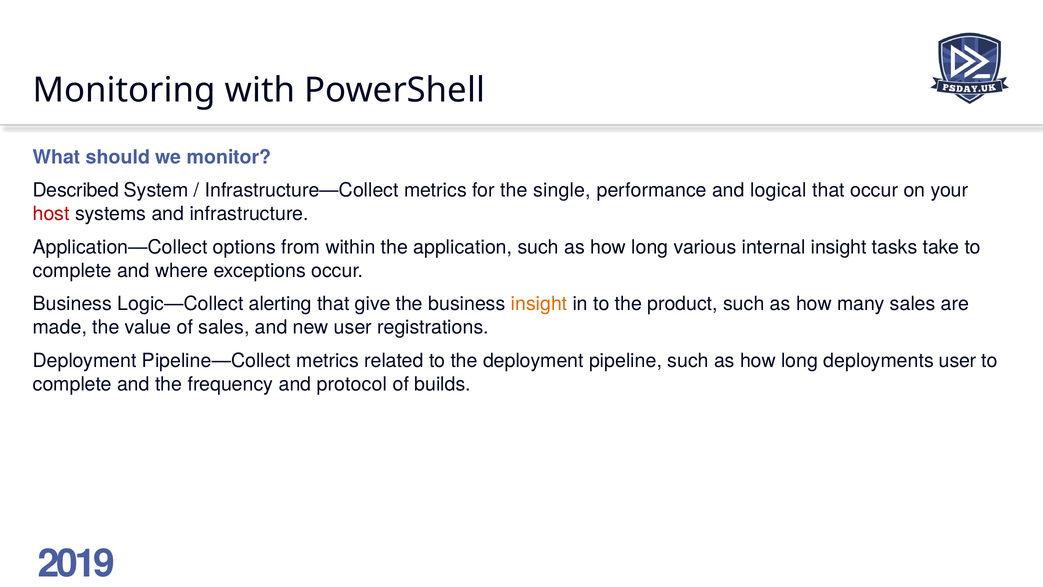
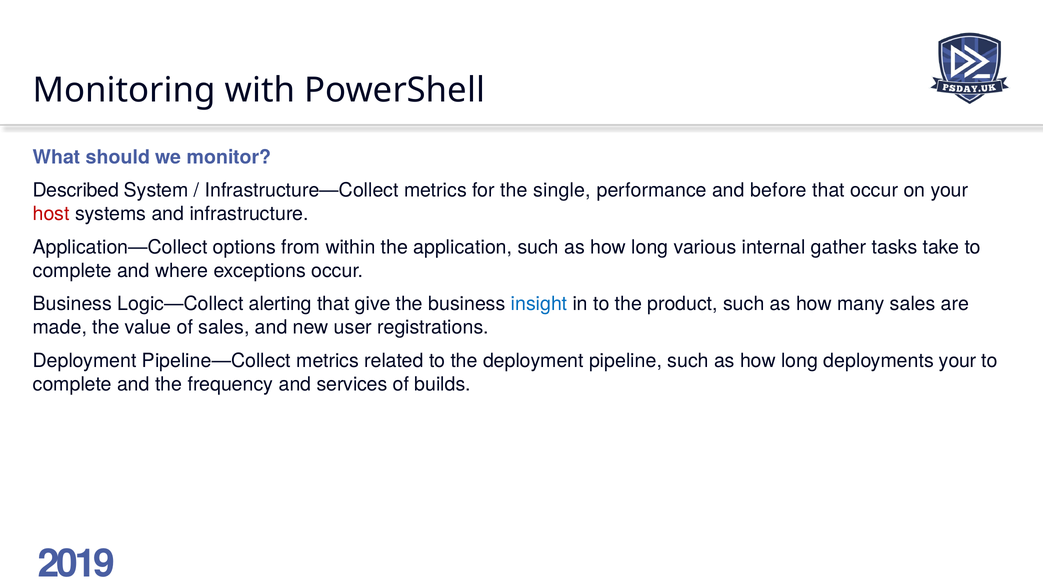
logical: logical -> before (778, 190)
internal insight: insight -> gather (839, 247)
insight colour: orange -> blue (539, 304)
deployments user: user -> your (958, 360)
protocol: protocol -> services (352, 384)
